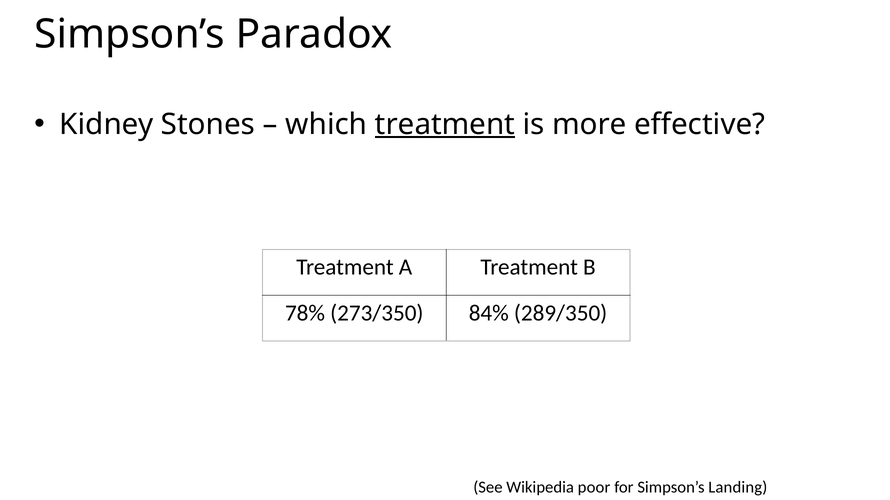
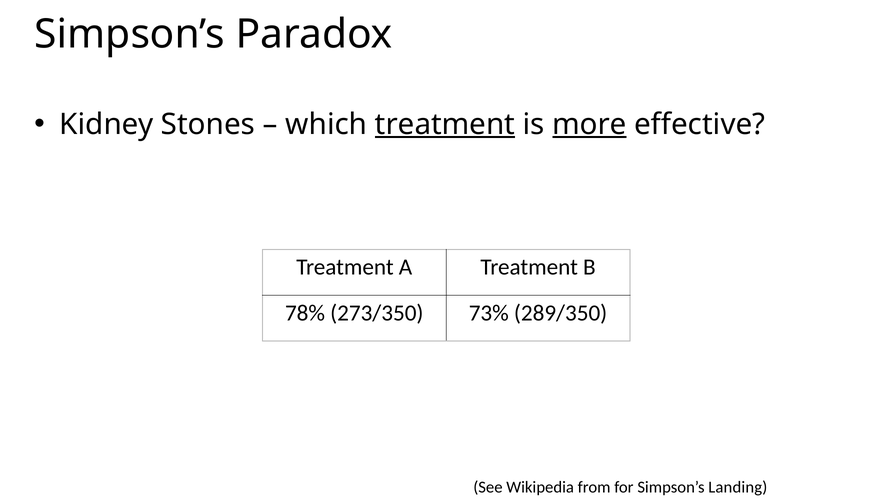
more underline: none -> present (589, 124)
84%: 84% -> 73% (489, 313)
poor: poor -> from (594, 488)
